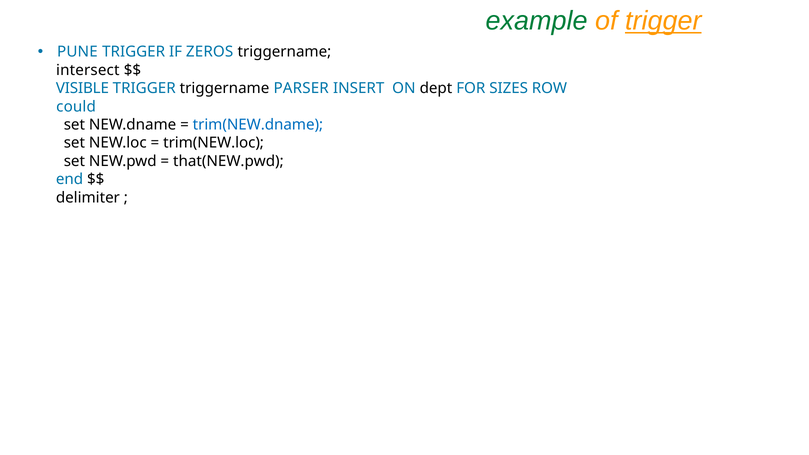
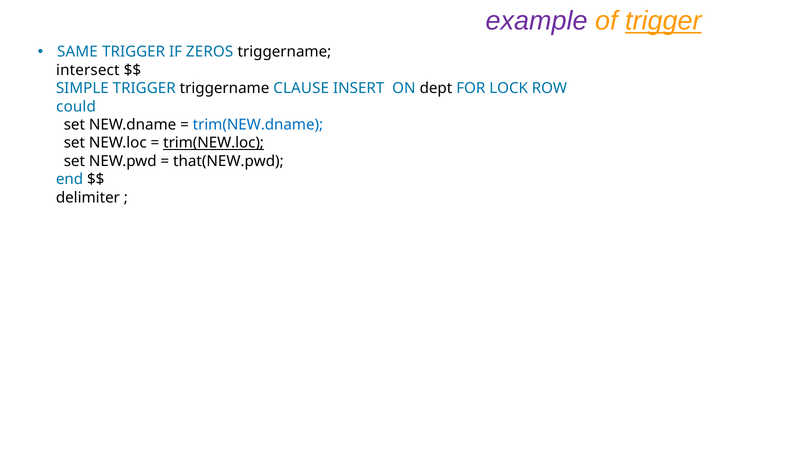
example colour: green -> purple (537, 21)
PUNE: PUNE -> SAME (77, 52)
VISIBLE: VISIBLE -> SIMPLE (82, 88)
PARSER: PARSER -> CLAUSE (301, 88)
SIZES: SIZES -> LOCK (509, 88)
trim(NEW.loc underline: none -> present (214, 143)
